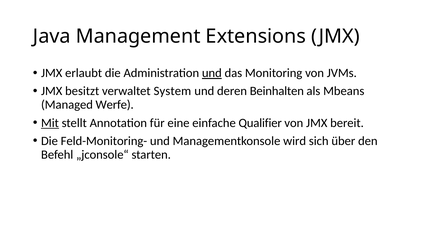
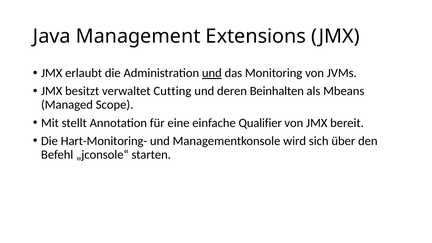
System: System -> Cutting (172, 91)
Werfe: Werfe -> Scope (115, 105)
Mit underline: present -> none (50, 123)
Feld-Monitoring-: Feld-Monitoring- -> Hart-Monitoring- (104, 141)
